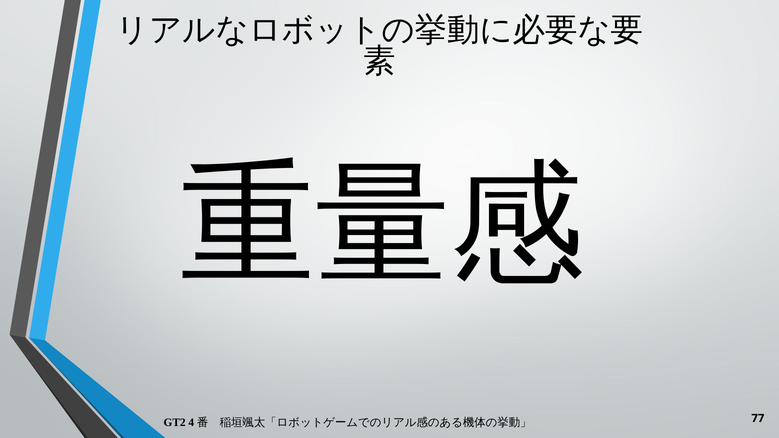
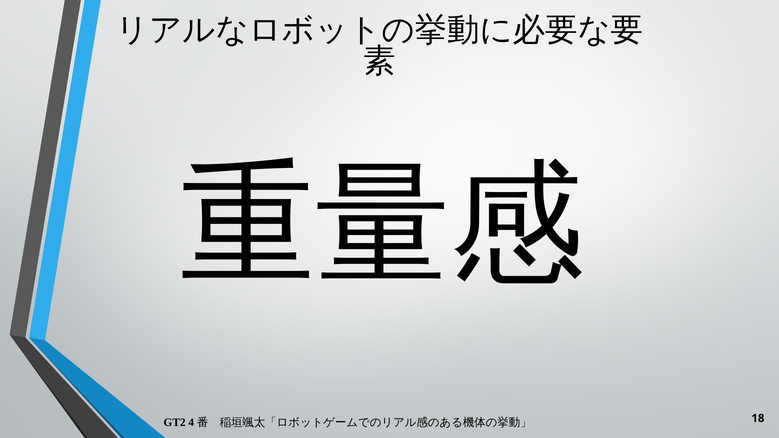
77: 77 -> 18 (758, 418)
